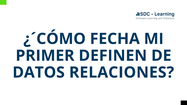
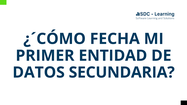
DEFINEN: DEFINEN -> ENTIDAD (113, 56)
RELACIONES: RELACIONES -> SECUNDARIA (122, 73)
